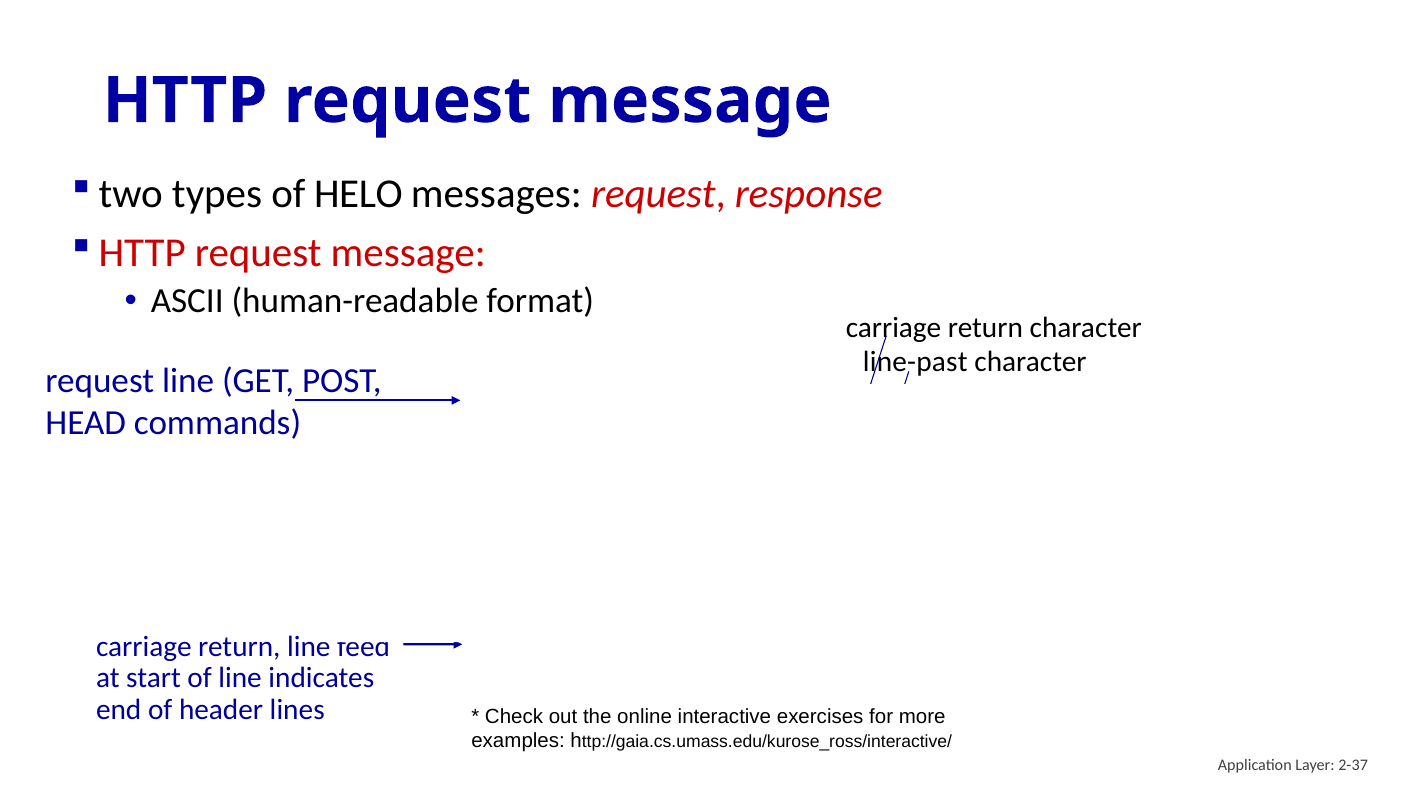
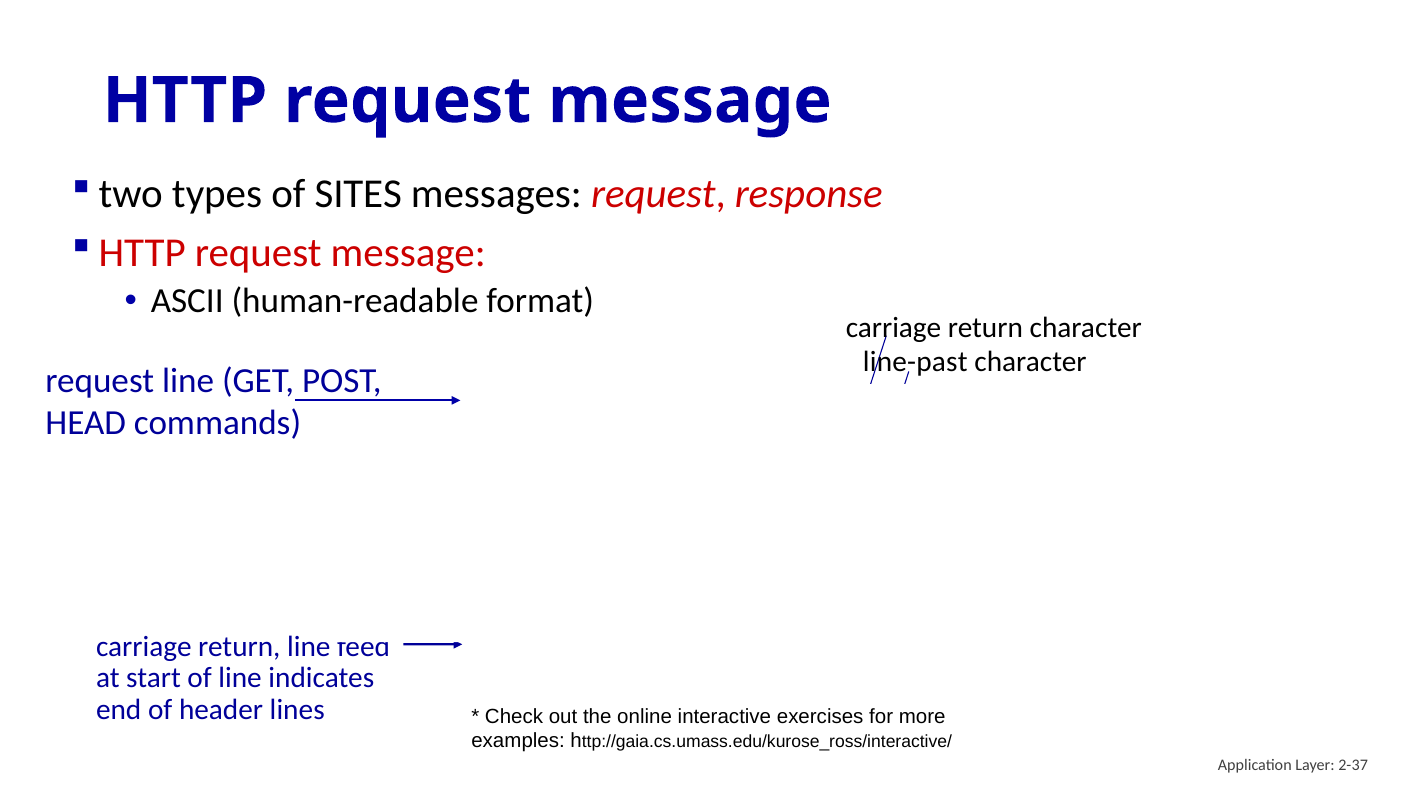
HELO: HELO -> SITES (358, 194)
